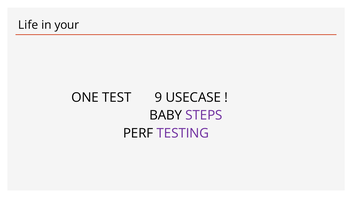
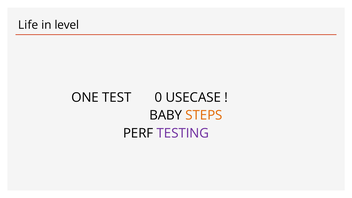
your: your -> level (67, 25)
9: 9 -> 0 (158, 97)
STEPS colour: purple -> orange (204, 115)
